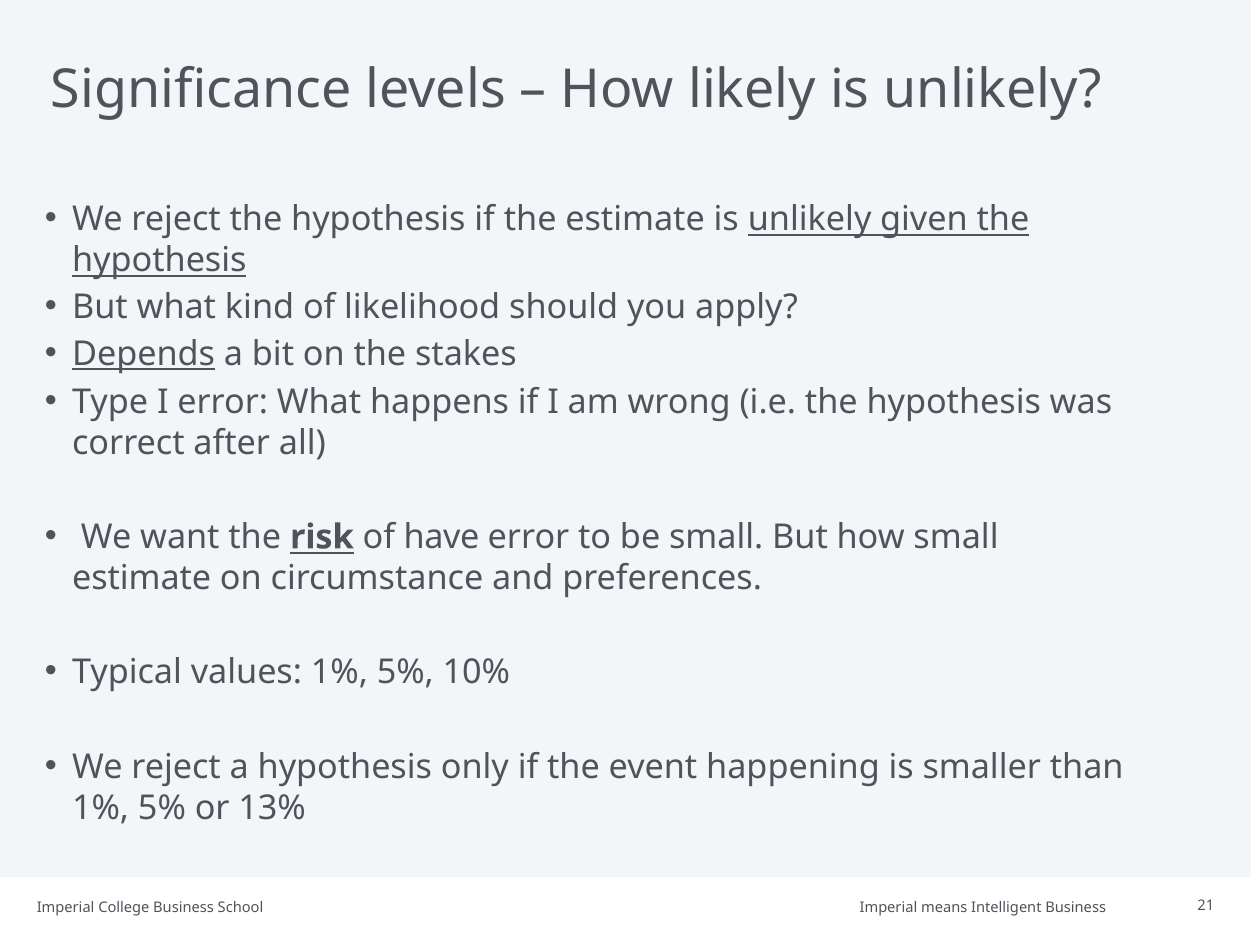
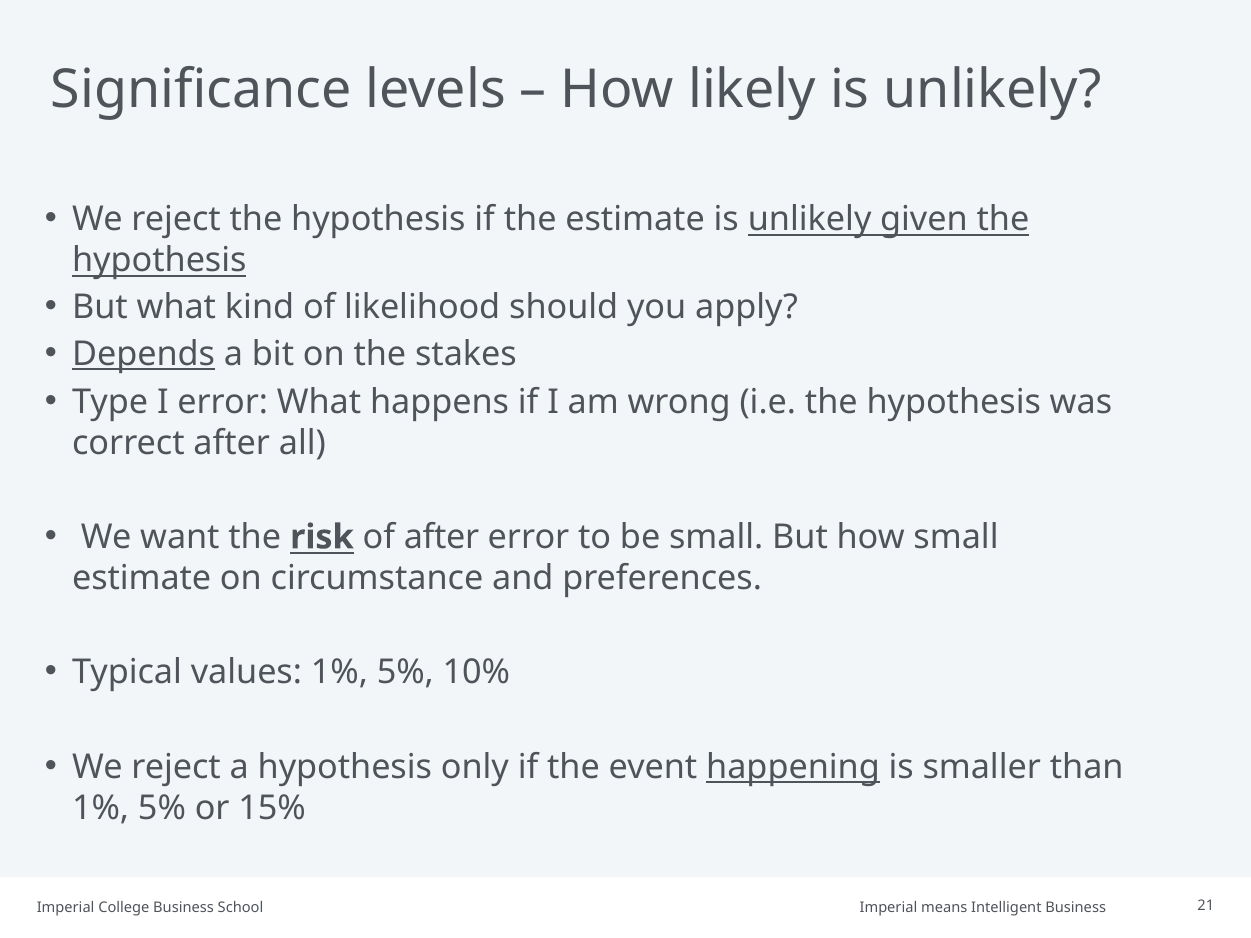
of have: have -> after (442, 537)
happening underline: none -> present (793, 767)
13%: 13% -> 15% (272, 808)
